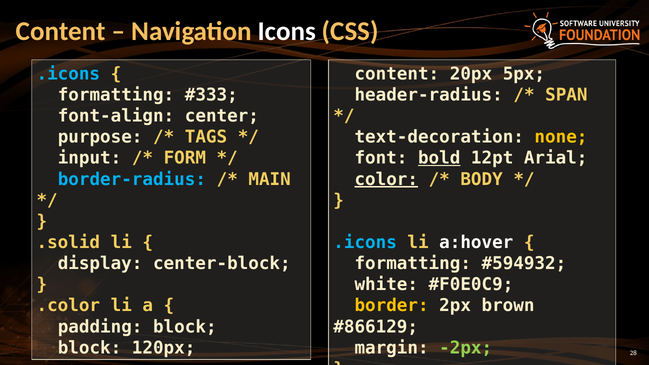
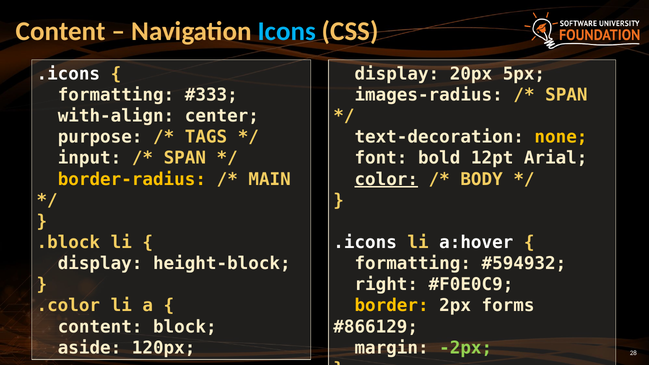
Icons colour: white -> light blue (287, 32)
.icons colour: light blue -> white (68, 74)
content: content -> display (397, 74)
header-radius: header-radius -> images-radius (429, 95)
font-align: font-align -> with-align (116, 116)
FORM: FORM -> SPAN (185, 158)
bold underline: present -> none (439, 158)
border-radius colour: light blue -> yellow (132, 179)
.solid: .solid -> .block (68, 243)
.icons colour: light blue -> white (365, 243)
center-block: center-block -> height-block (222, 264)
white: white -> right (386, 285)
brown: brown -> forms (508, 306)
padding: padding -> content (100, 327)
block: block -> aside (90, 348)
